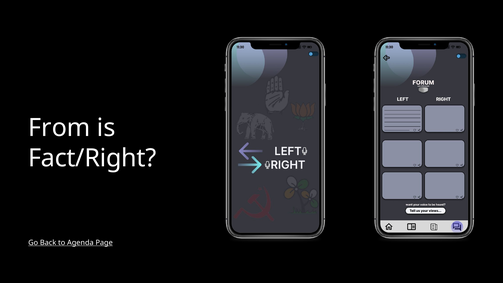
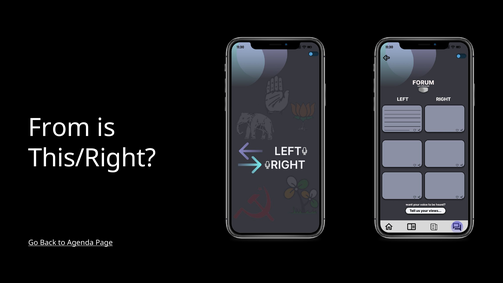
Fact/Right: Fact/Right -> This/Right (92, 158)
